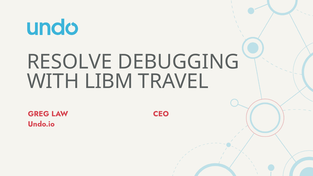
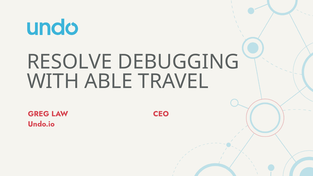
LIBM: LIBM -> ABLE (109, 82)
